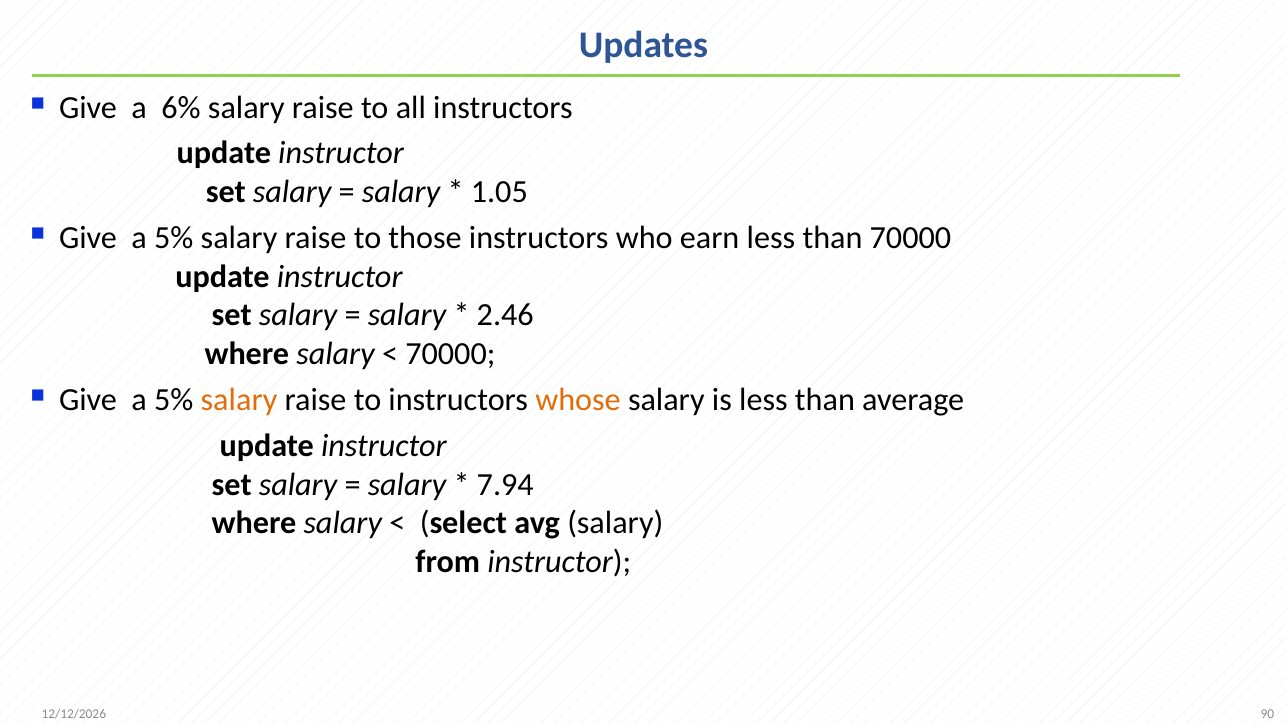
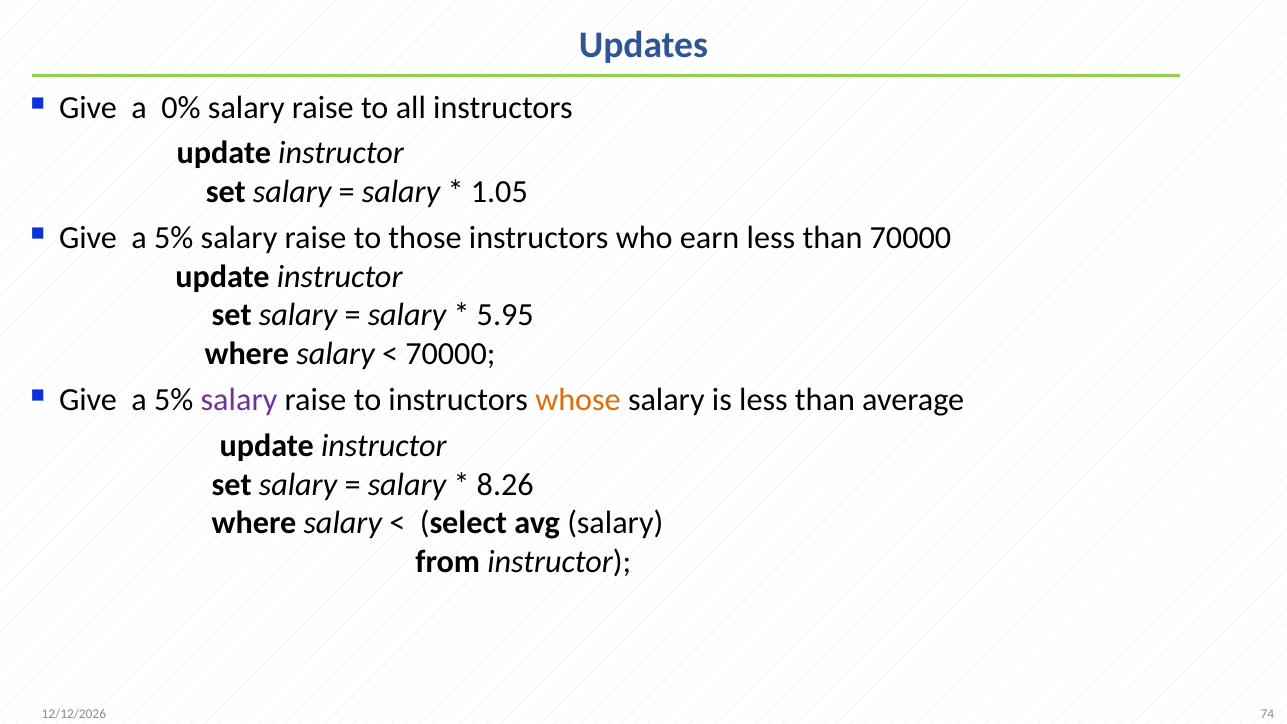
6%: 6% -> 0% (181, 108)
2.46: 2.46 -> 5.95 (505, 315)
salary colour: orange -> purple (239, 400)
7.94: 7.94 -> 8.26 (505, 485)
90: 90 -> 74 (1267, 714)
